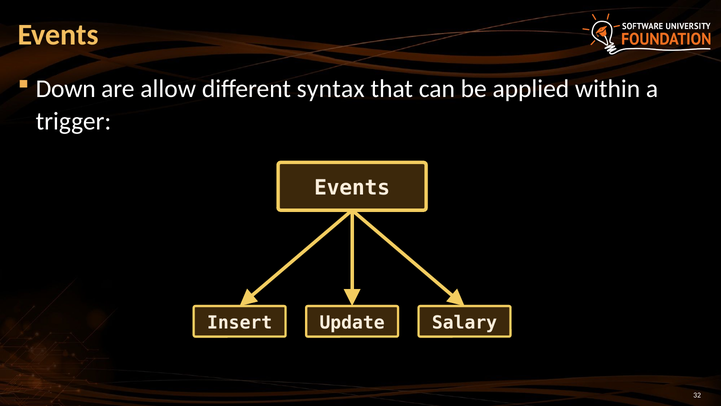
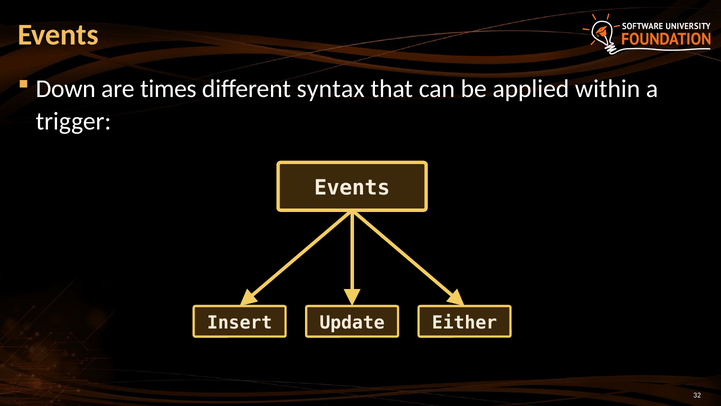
allow: allow -> times (168, 89)
Salary: Salary -> Either (465, 322)
